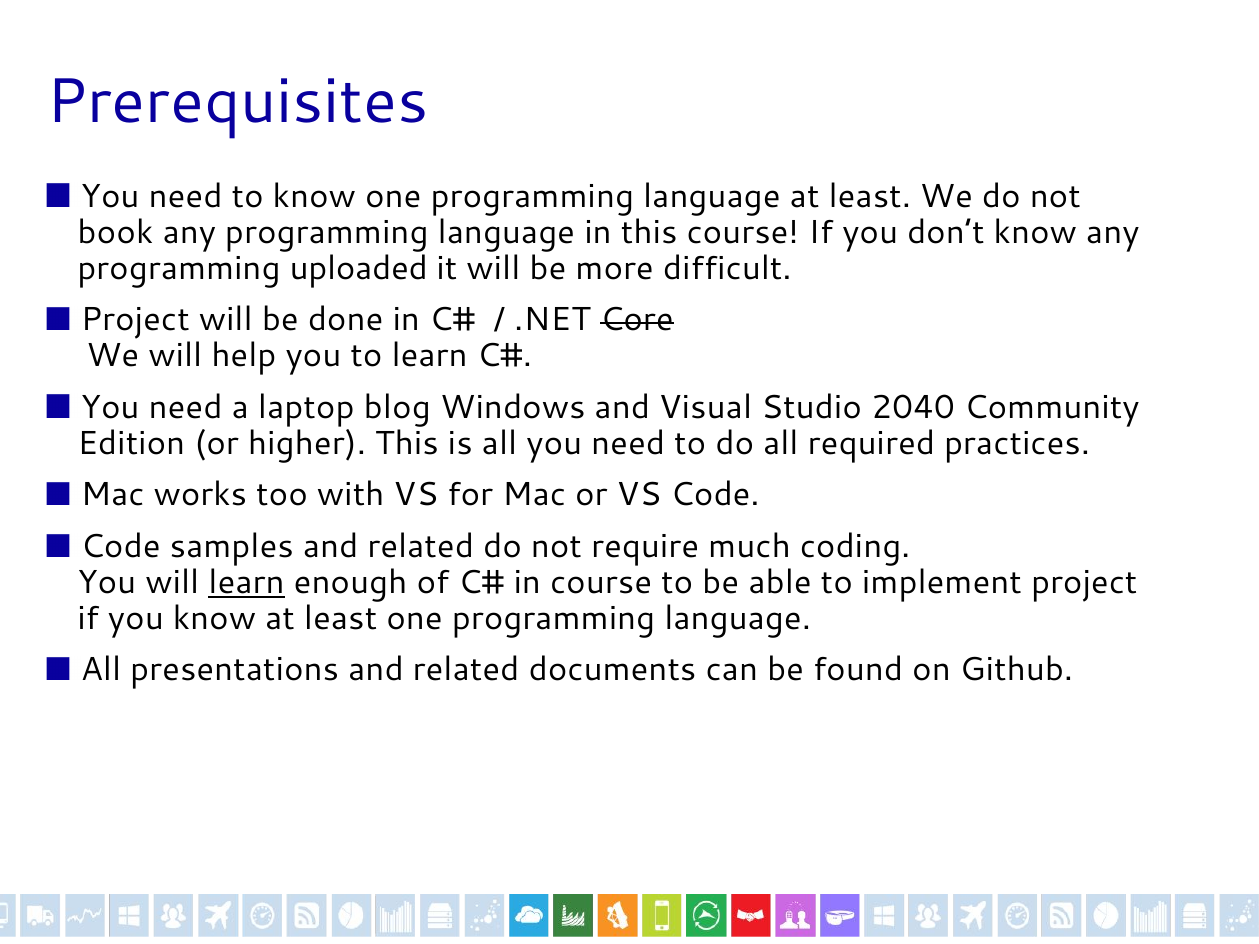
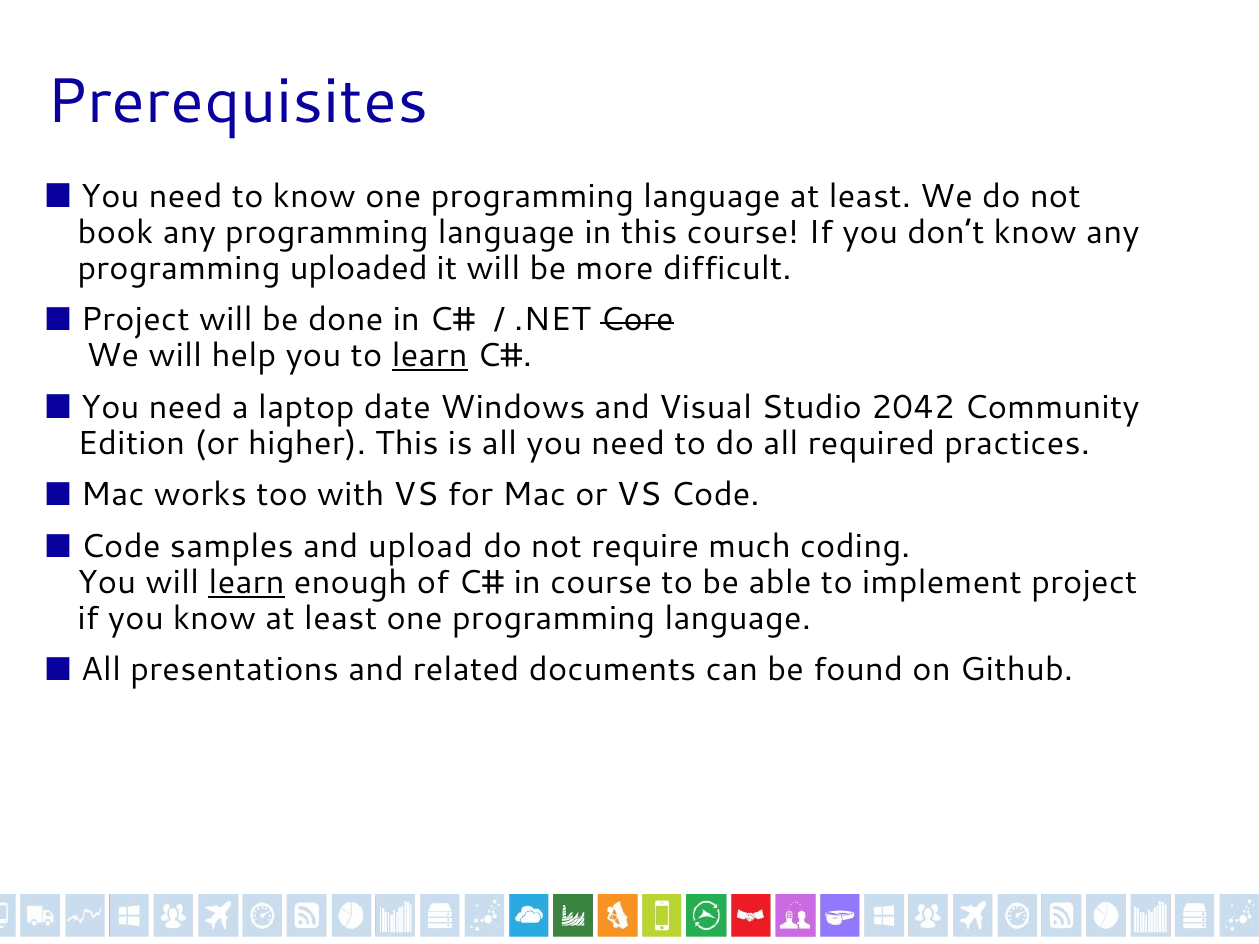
learn underline: none -> present (430, 356)
blog: blog -> date (397, 407)
2040: 2040 -> 2042 (913, 407)
samples and related: related -> upload (421, 547)
